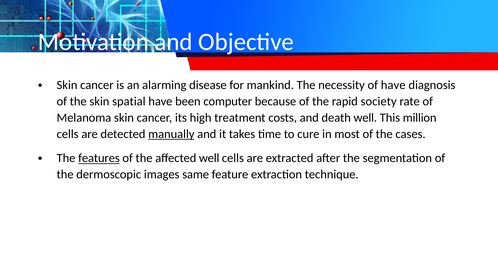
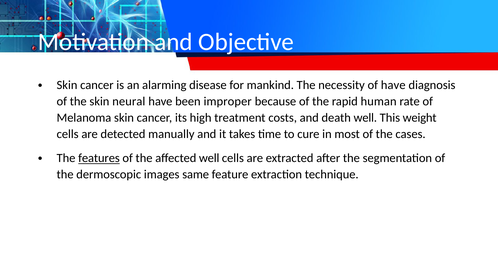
spatial: spatial -> neural (129, 101)
computer: computer -> improper (228, 101)
society: society -> human (379, 101)
million: million -> weight (420, 118)
manually underline: present -> none (171, 134)
